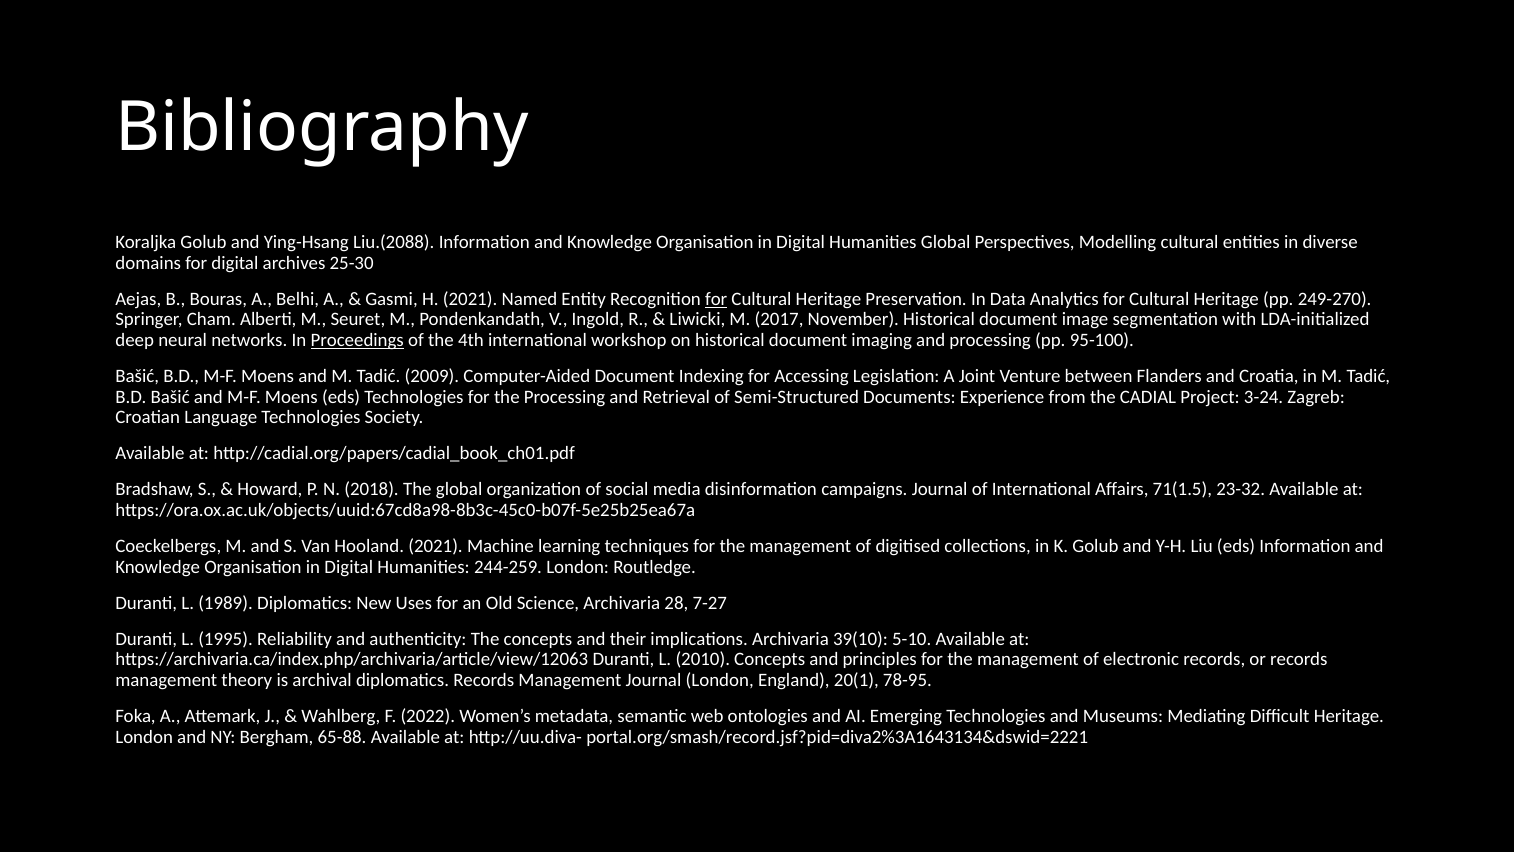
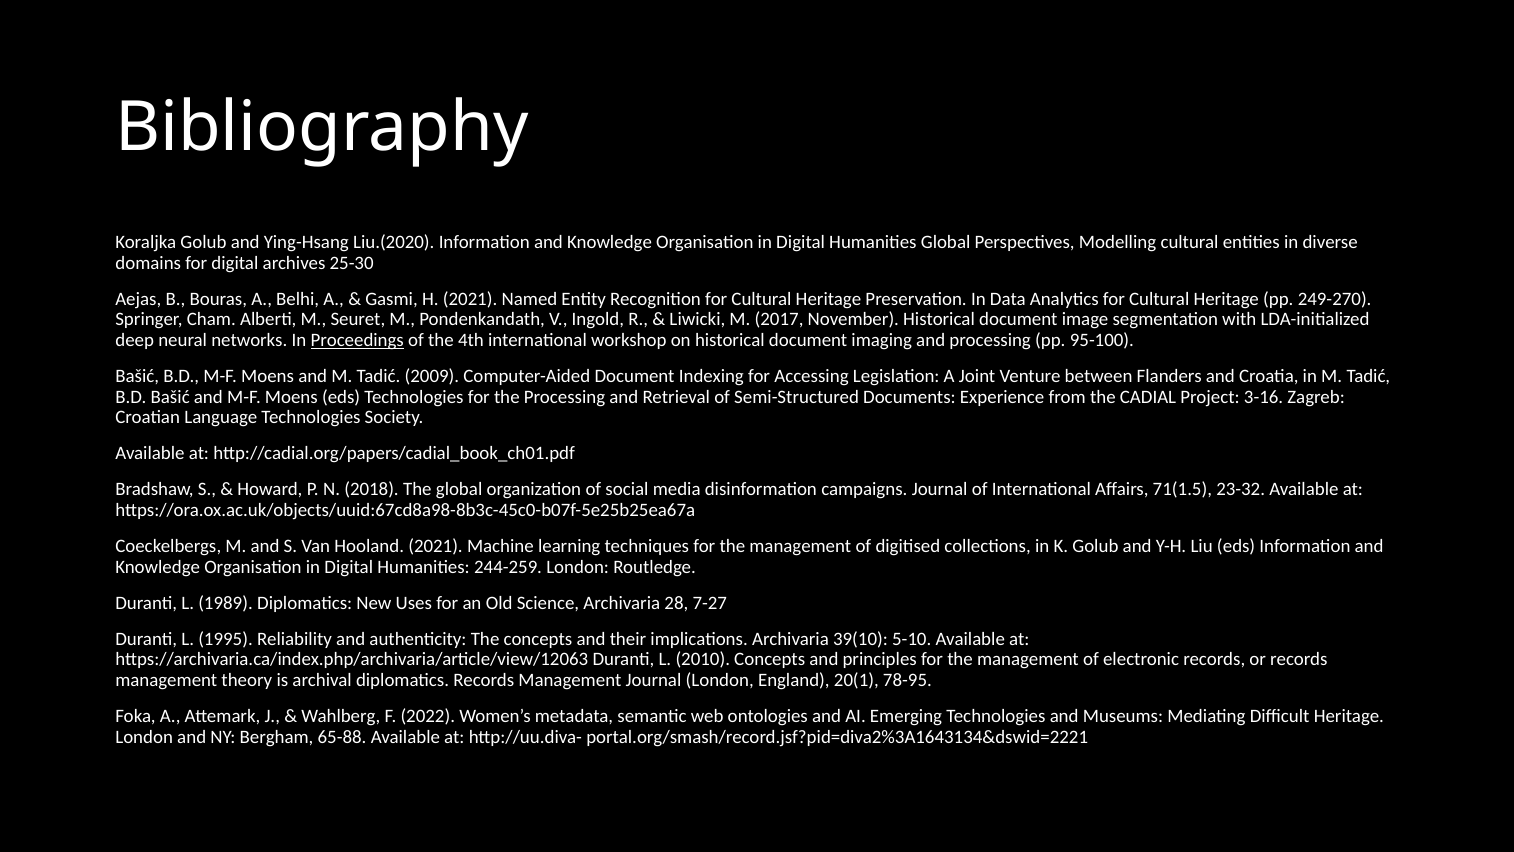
Liu.(2088: Liu.(2088 -> Liu.(2020 (394, 242)
for underline: present -> none (716, 299)
3-24: 3-24 -> 3-16 (1264, 397)
